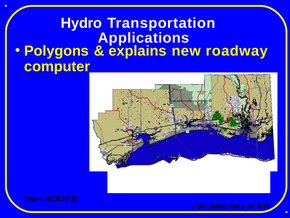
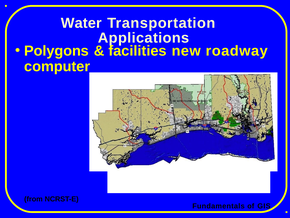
Hydro: Hydro -> Water (81, 23)
explains: explains -> facilities (138, 51)
